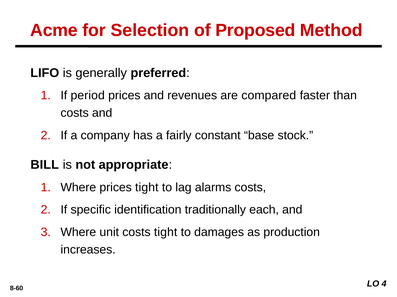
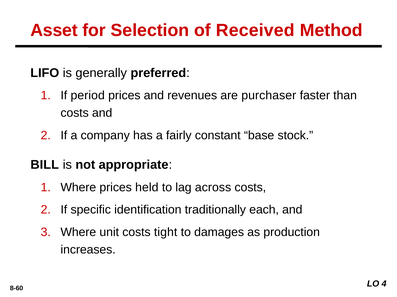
Acme: Acme -> Asset (54, 30)
Proposed: Proposed -> Received (255, 30)
compared: compared -> purchaser (269, 96)
prices tight: tight -> held (147, 188)
alarms: alarms -> across (213, 188)
